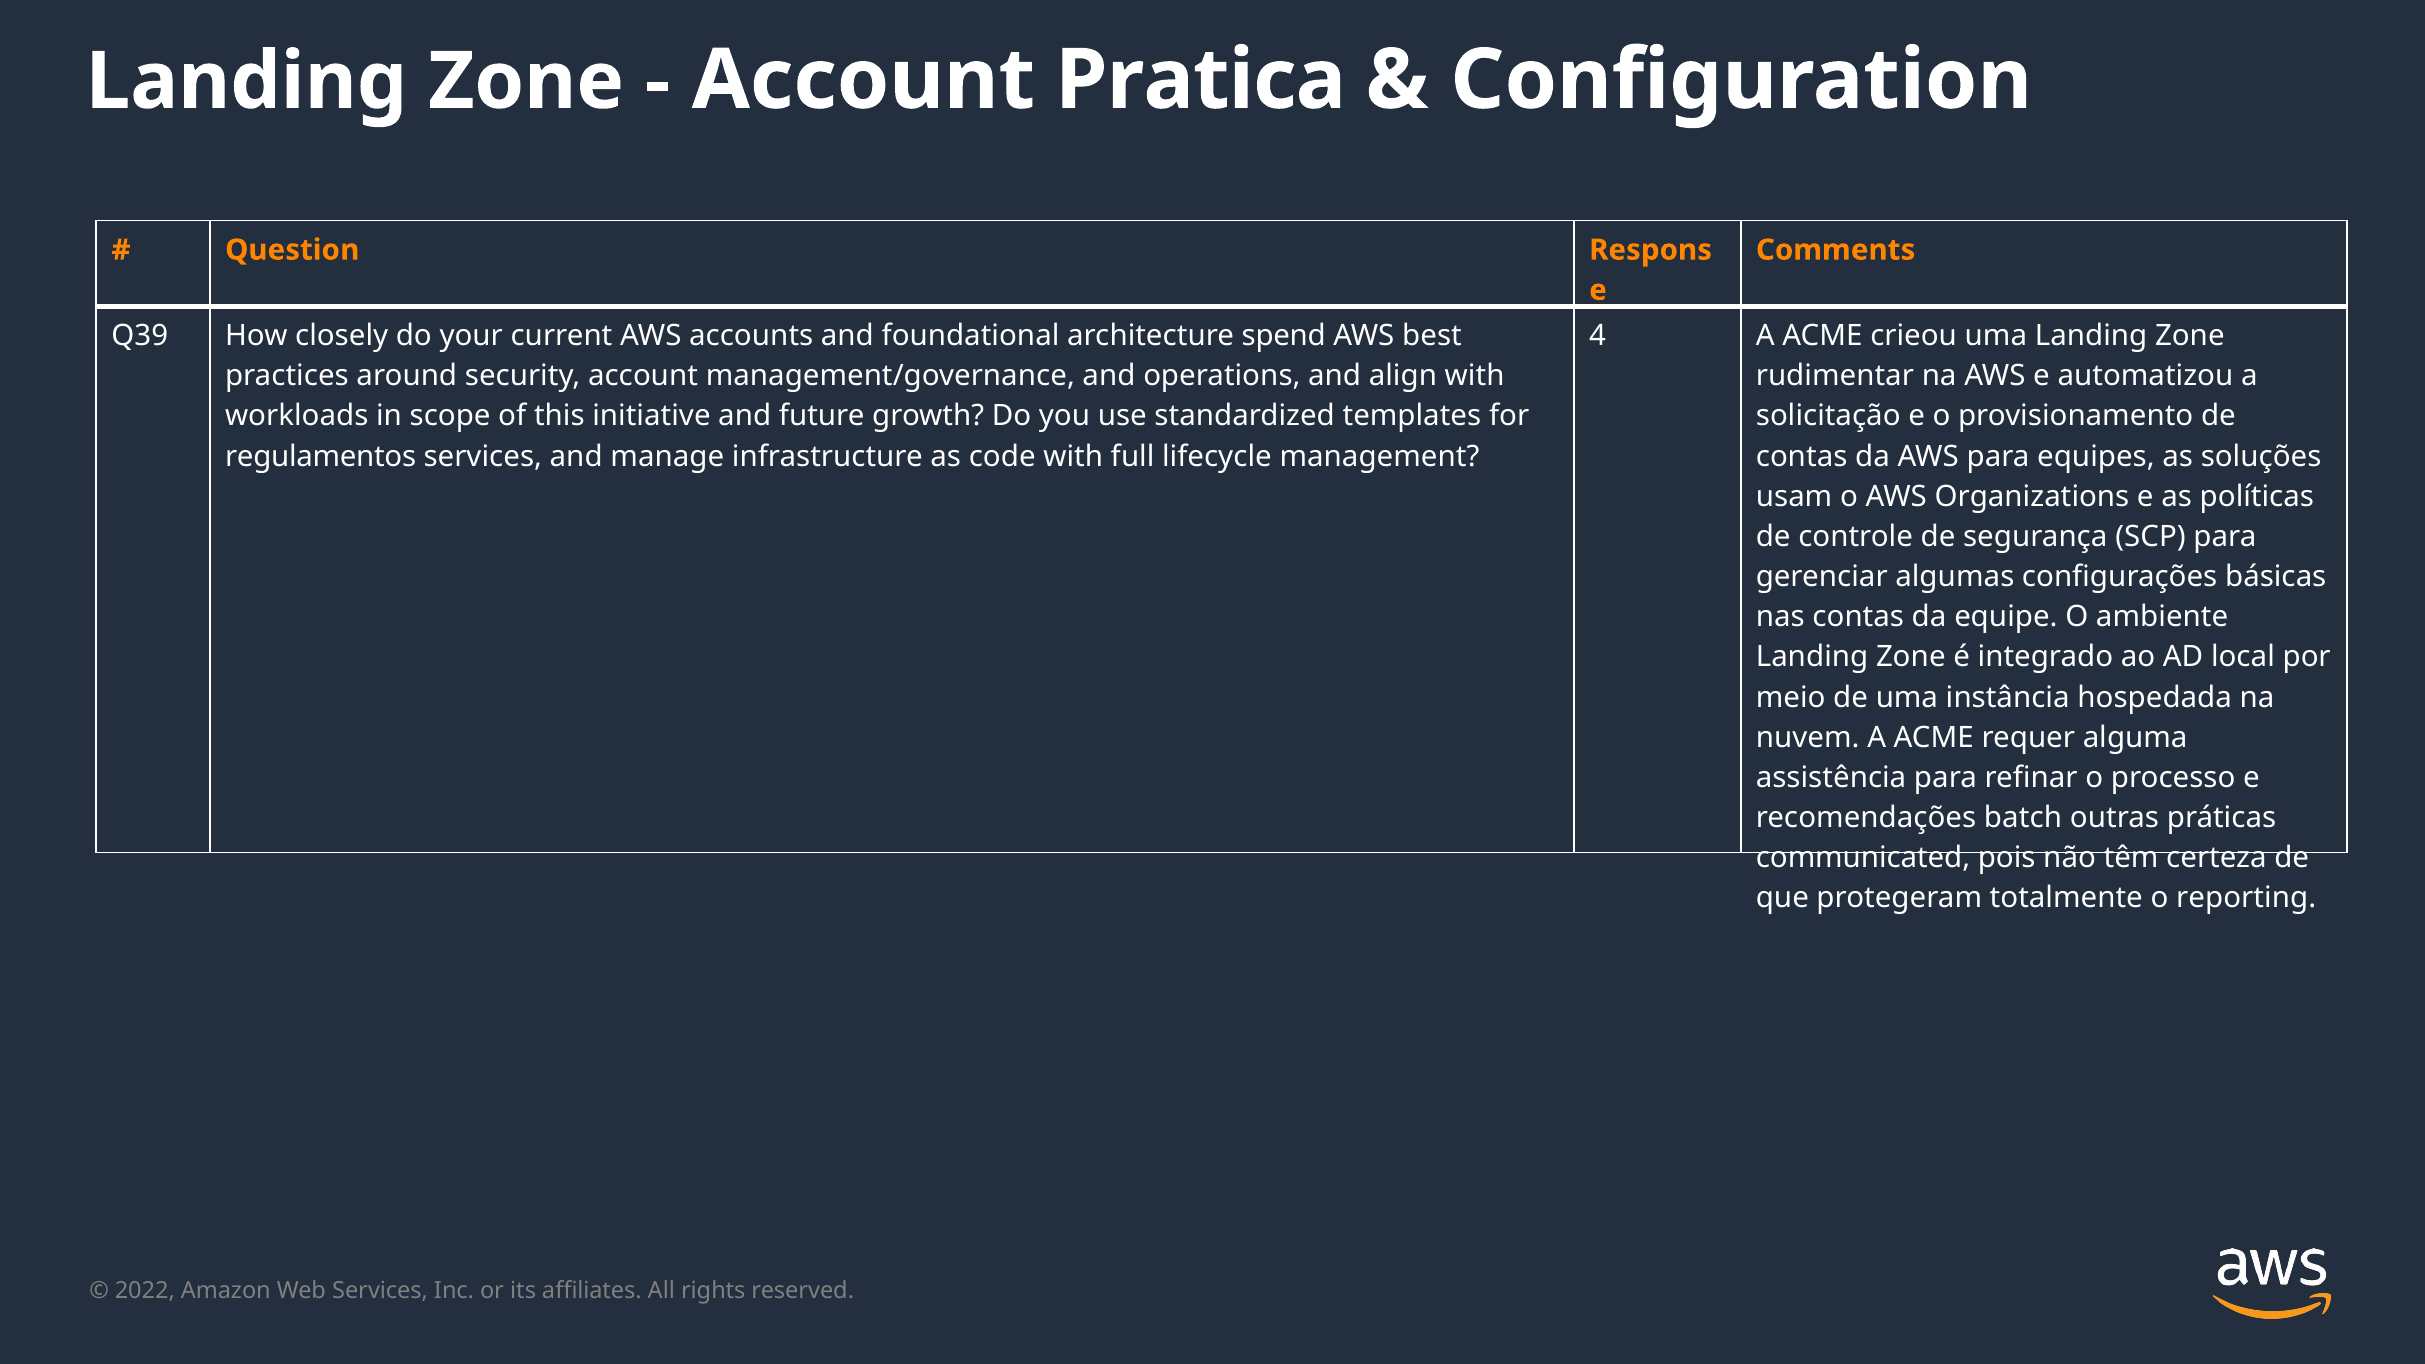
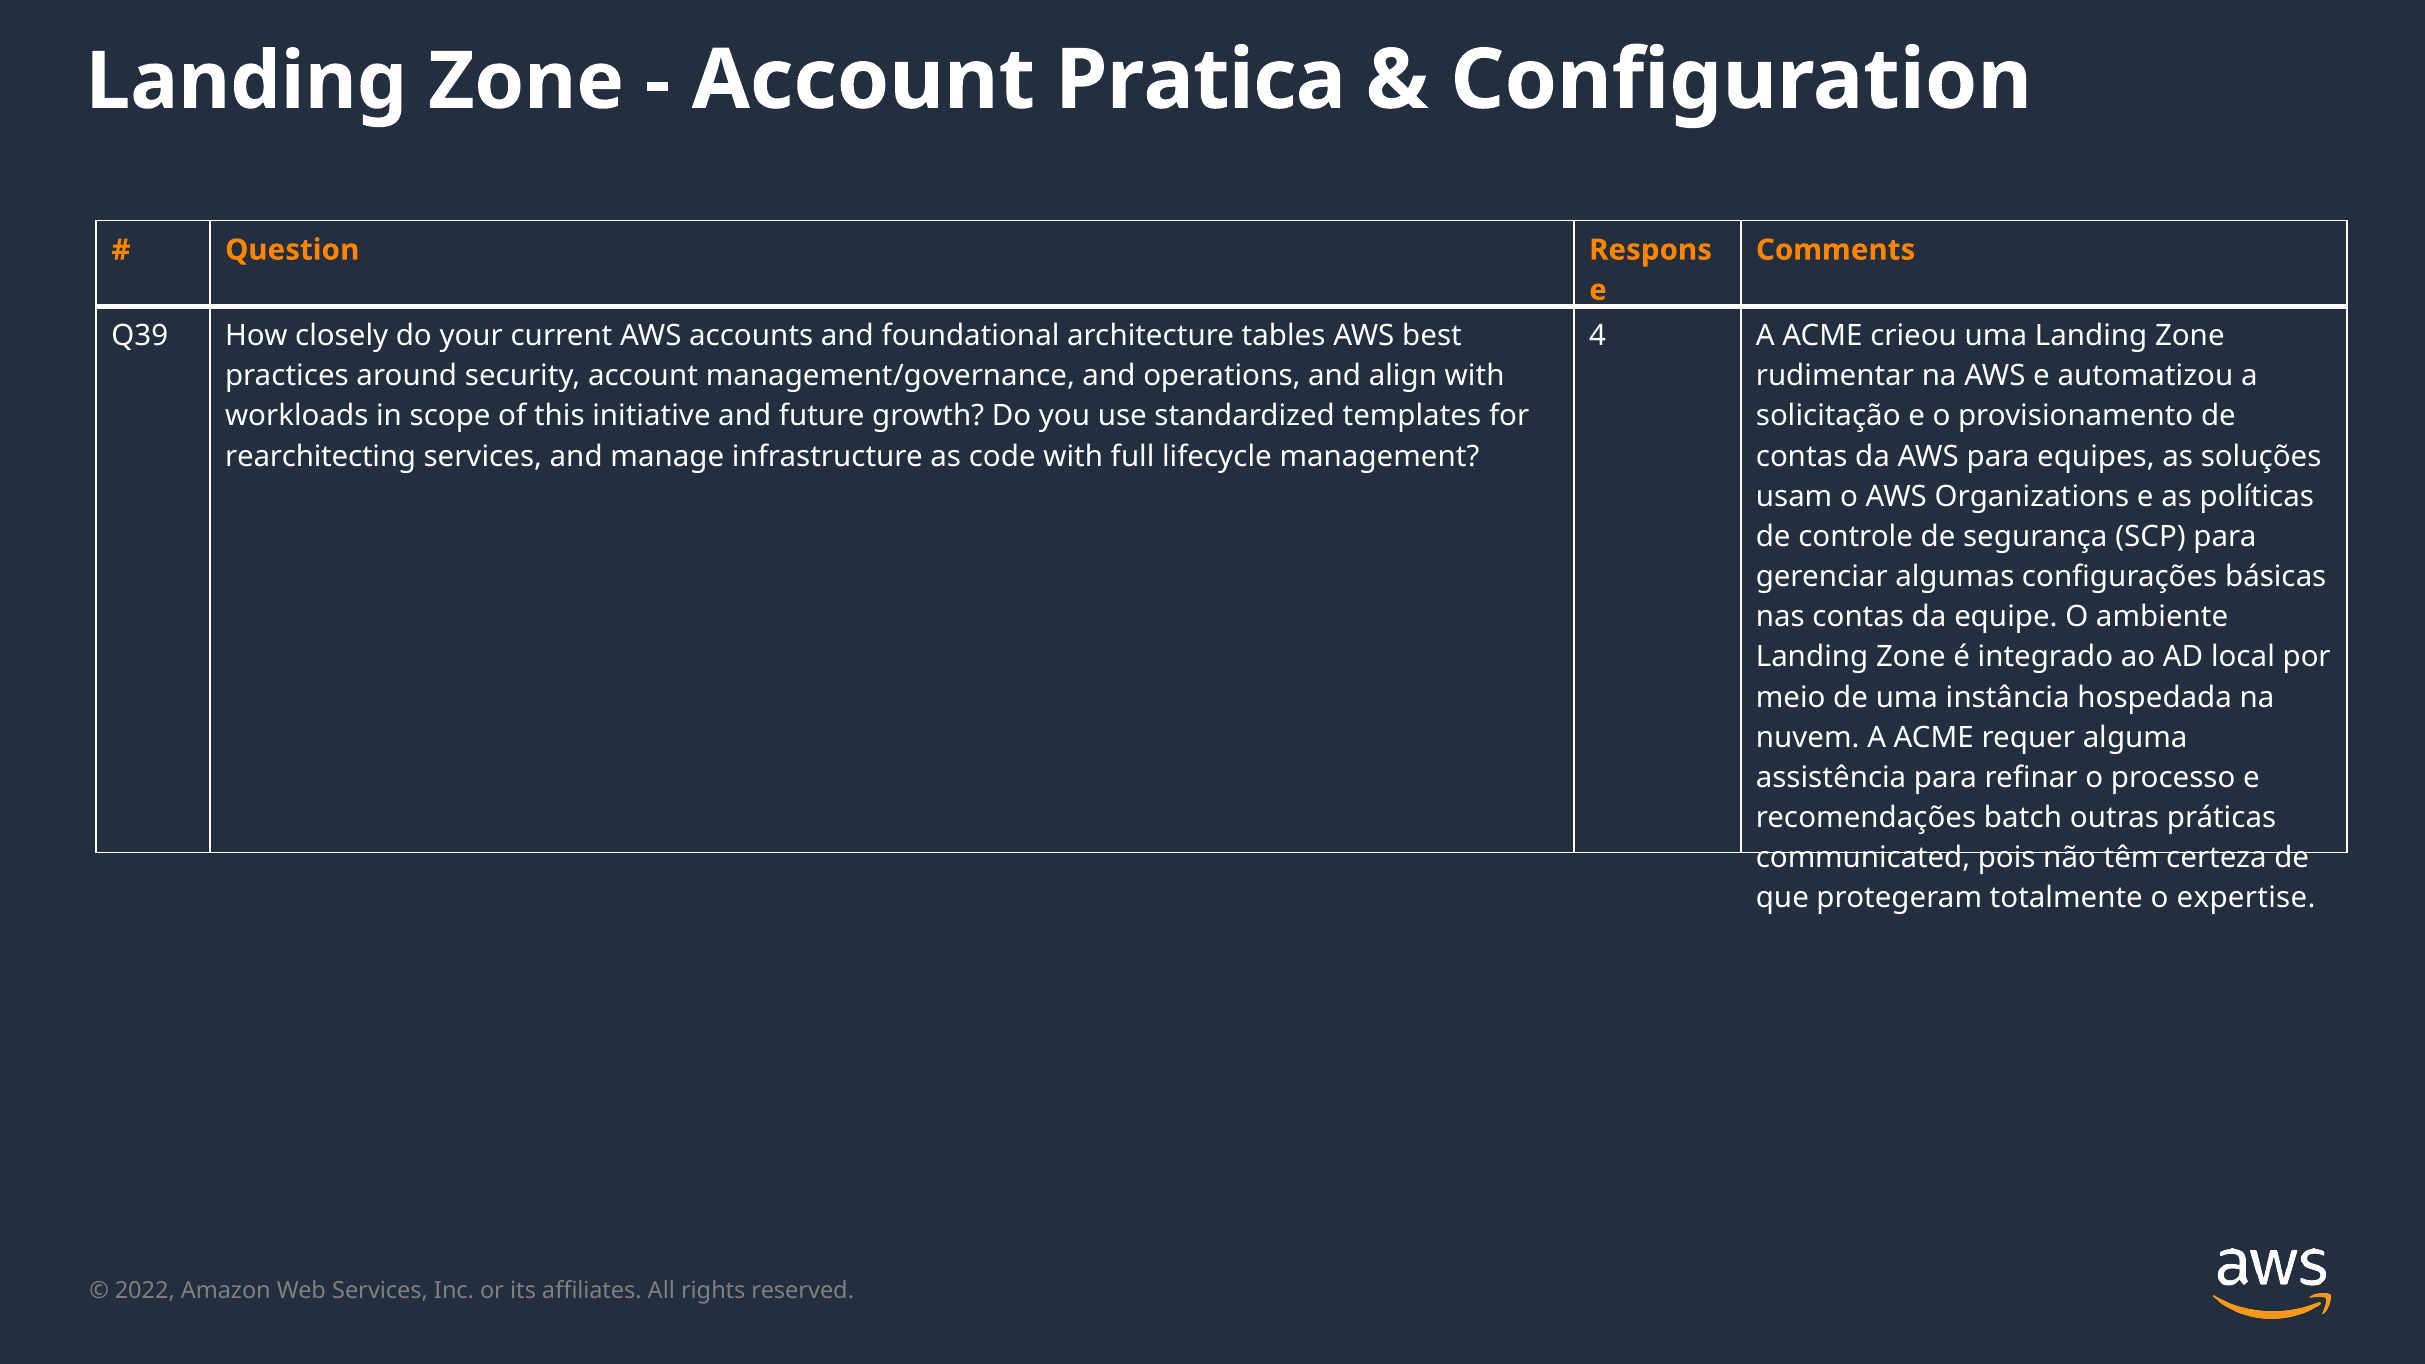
spend: spend -> tables (1284, 336)
regulamentos: regulamentos -> rearchitecting (321, 456)
reporting: reporting -> expertise (2246, 898)
